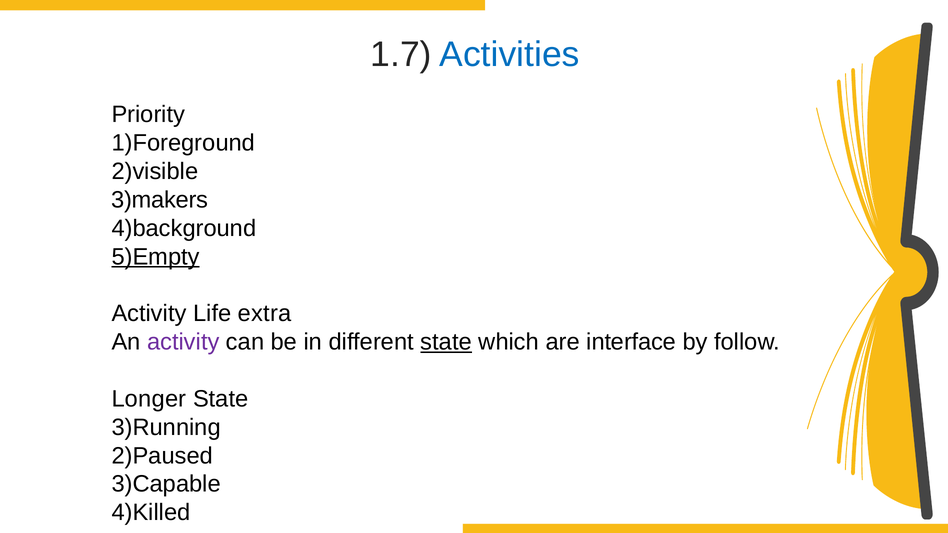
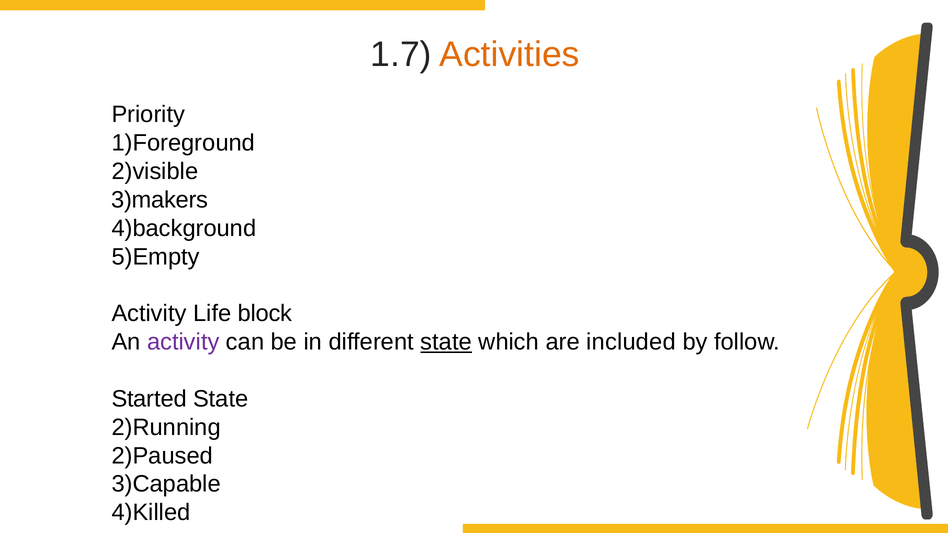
Activities colour: blue -> orange (510, 54)
5)Empty underline: present -> none (156, 257)
extra: extra -> block (265, 314)
interface: interface -> included (631, 342)
Longer: Longer -> Started (149, 399)
3)Running: 3)Running -> 2)Running (166, 428)
